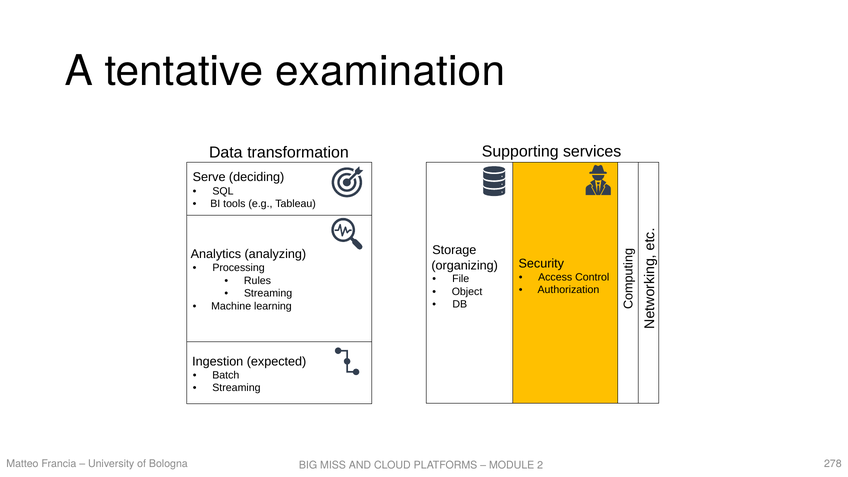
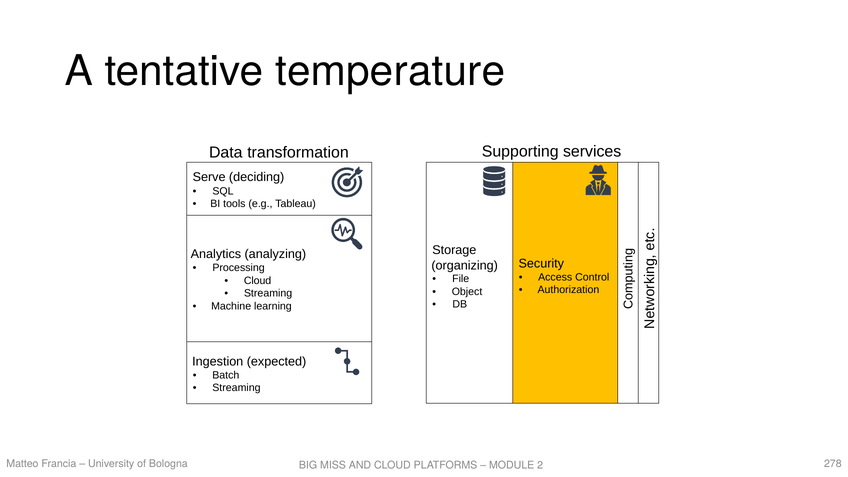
examination: examination -> temperature (390, 71)
Rules: Rules -> Cloud (258, 281)
